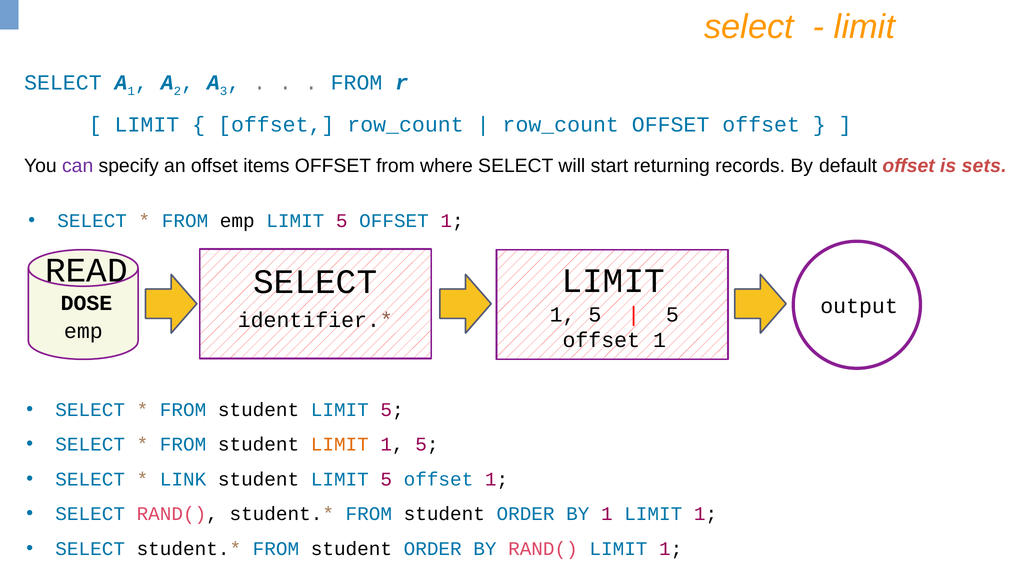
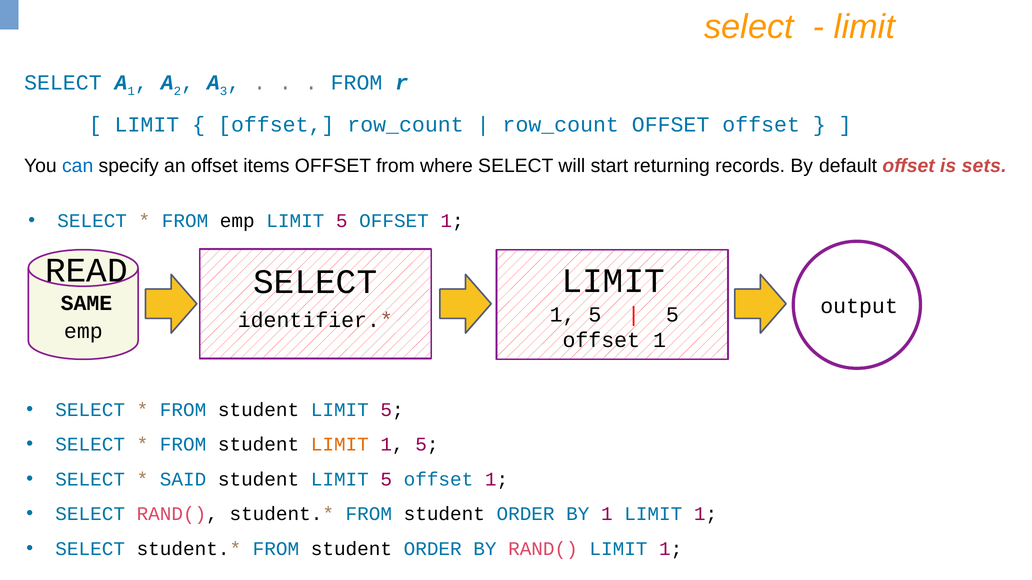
can colour: purple -> blue (78, 166)
DOSE: DOSE -> SAME (86, 303)
LINK: LINK -> SAID (183, 480)
